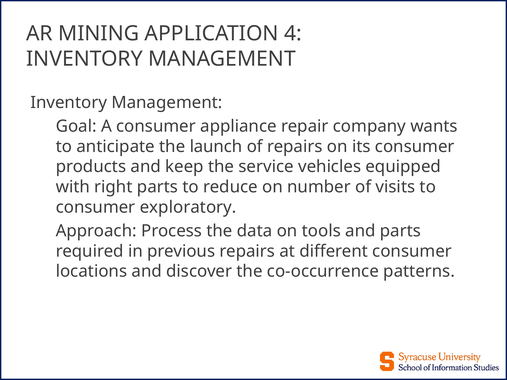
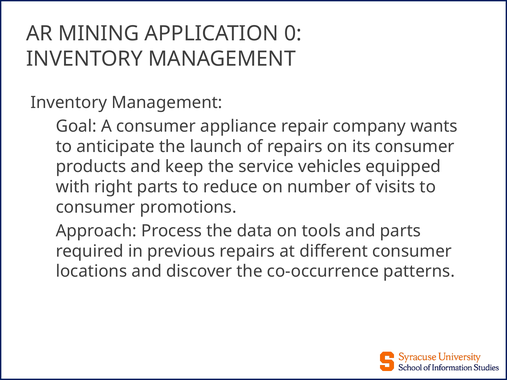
4: 4 -> 0 (293, 34)
exploratory: exploratory -> promotions (188, 207)
